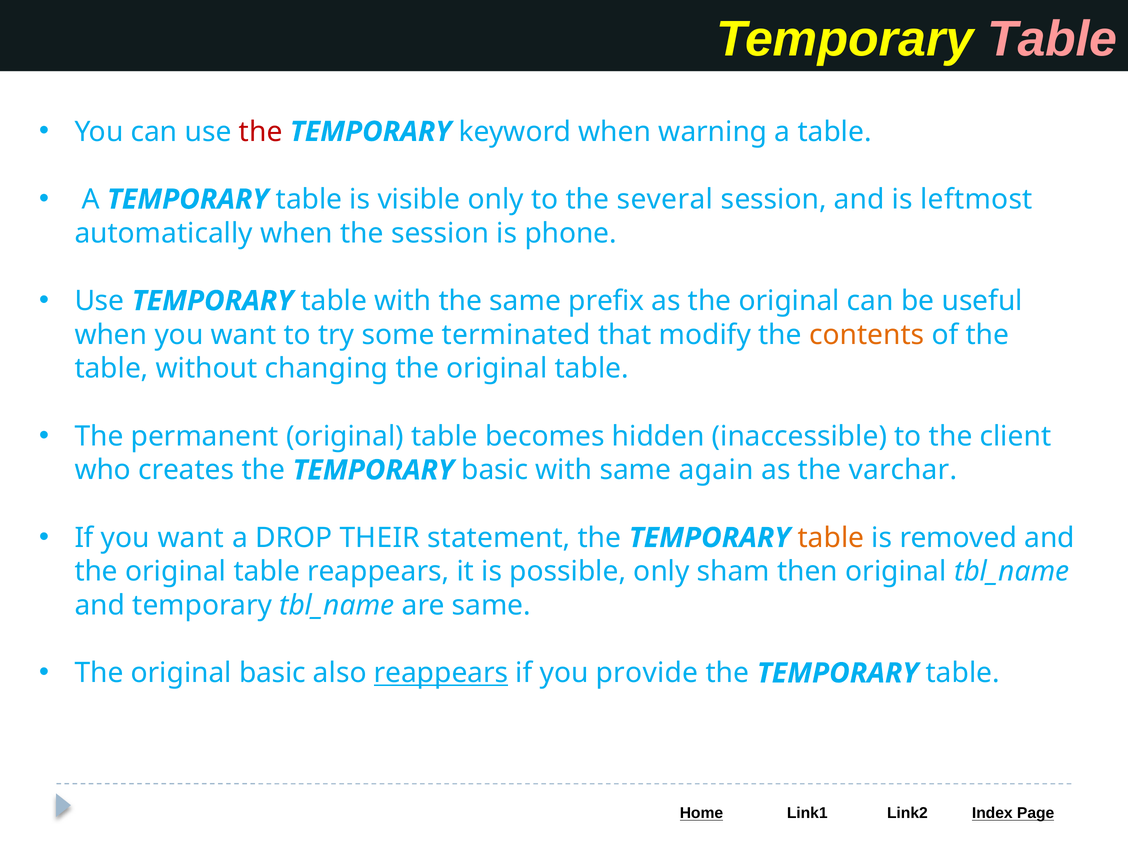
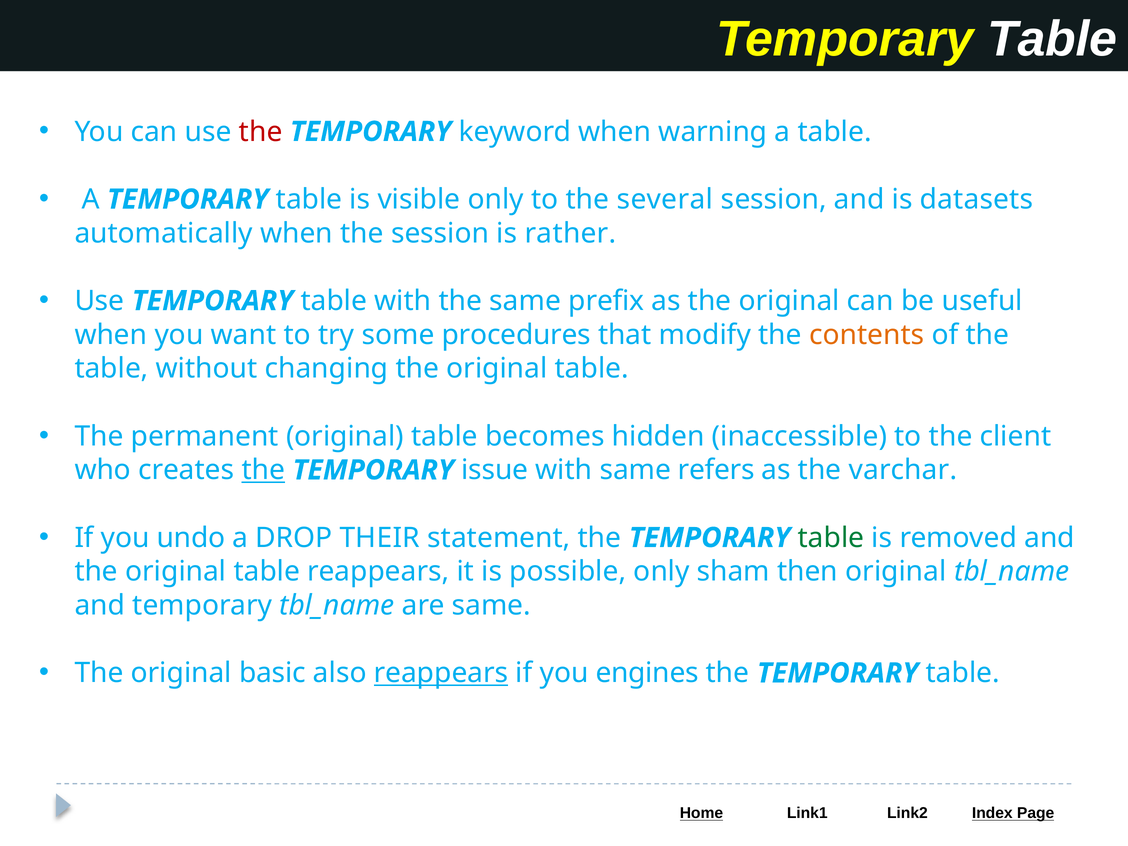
Table colour: pink -> white (1052, 39)
leftmost: leftmost -> datasets (976, 199)
phone: phone -> rather (570, 233)
terminated: terminated -> procedures (516, 335)
the underline: none -> present (263, 470)
TEMPORARY basic: basic -> issue (495, 470)
again: again -> refers (716, 470)
If you want: want -> undo (191, 538)
table colour: orange -> green (831, 538)
provide: provide -> engines (647, 673)
